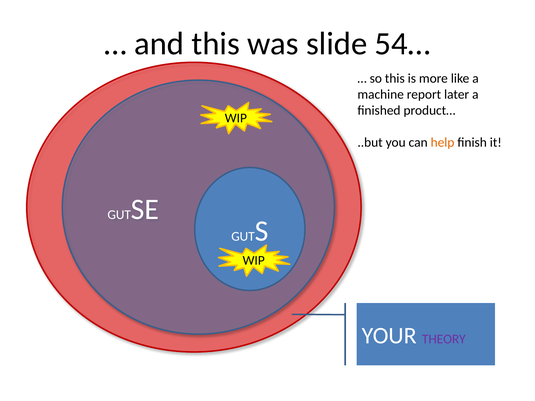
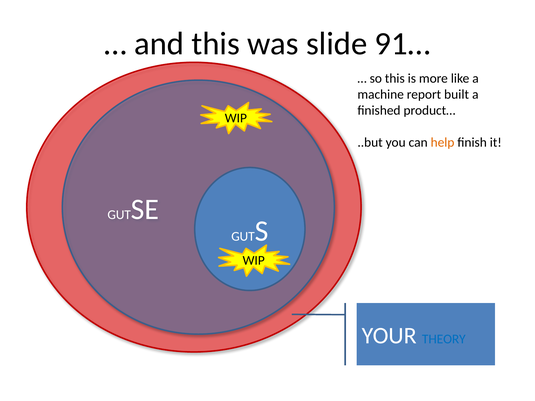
54…: 54… -> 91… (402, 44)
later: later -> built (457, 94)
THEORY colour: purple -> blue (444, 339)
